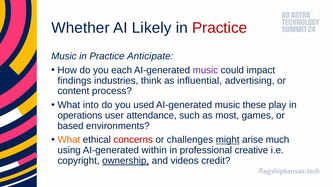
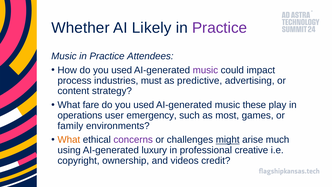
Practice colour: red -> purple (220, 28)
Anticipate: Anticipate -> Attendees (150, 56)
How do you each: each -> used (122, 70)
findings: findings -> process (75, 81)
think: think -> must (151, 81)
influential: influential -> predictive (200, 81)
process: process -> strategy (112, 91)
into: into -> fare (91, 105)
attendance: attendance -> emergency (152, 116)
based: based -> family (70, 126)
concerns colour: red -> purple (133, 140)
within: within -> luxury (154, 150)
ownership underline: present -> none (126, 161)
